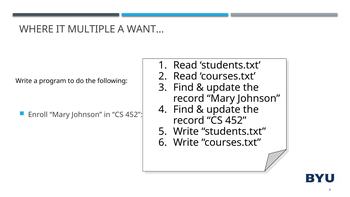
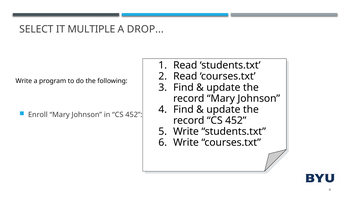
WHERE: WHERE -> SELECT (36, 29)
WANT: WANT -> DROP (145, 29)
